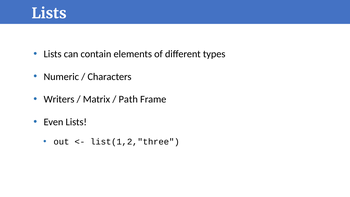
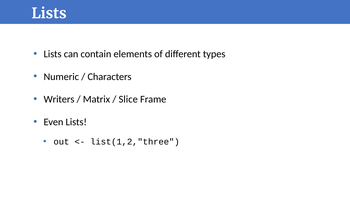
Path: Path -> Slice (128, 99)
